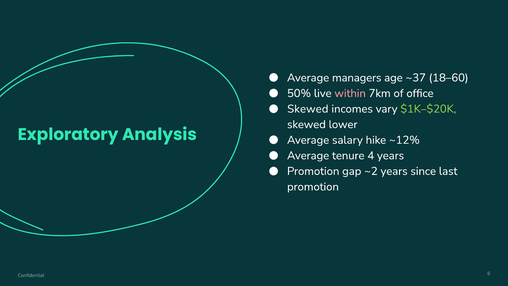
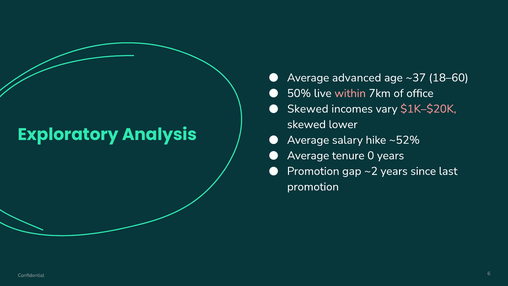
managers: managers -> advanced (357, 78)
$1K–$20K colour: light green -> pink (428, 109)
~12%: ~12% -> ~52% (404, 140)
4: 4 -> 0 (371, 155)
